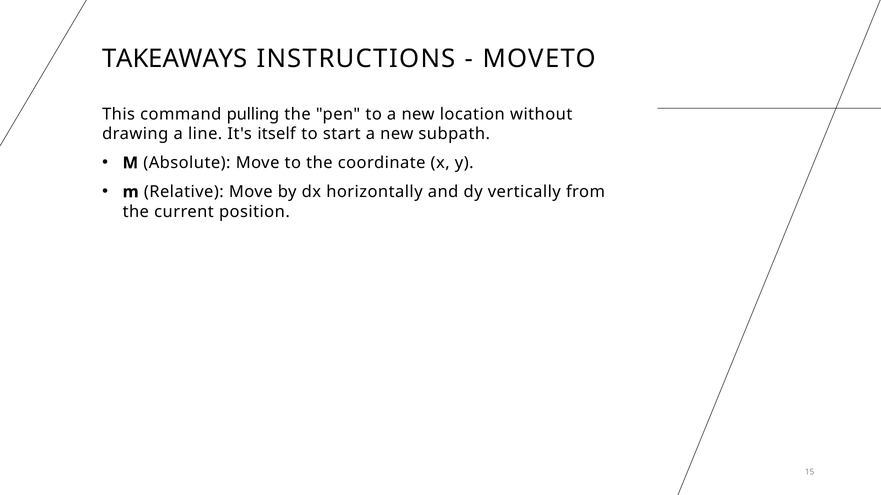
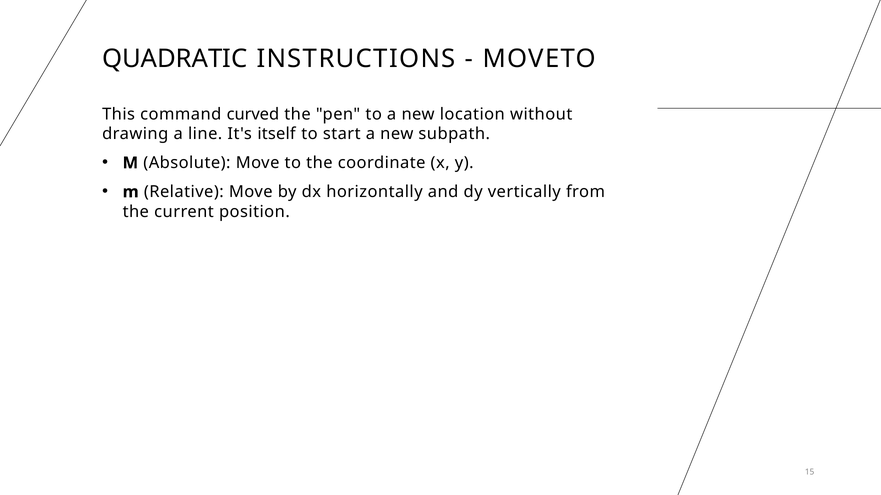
TAKEAWAYS: TAKEAWAYS -> QUADRATIC (175, 59)
pulling: pulling -> curved (253, 114)
